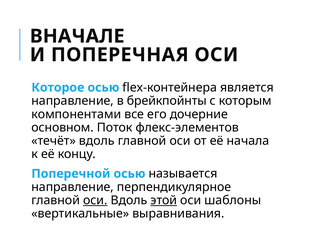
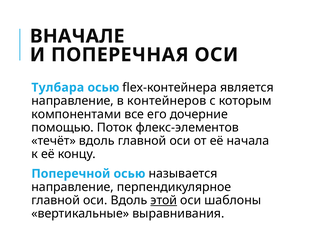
Которое: Которое -> Тулбара (58, 87)
брейкпойнты: брейкпойнты -> контейнеров (167, 101)
основном: основном -> помощью (63, 127)
оси underline: present -> none (95, 200)
